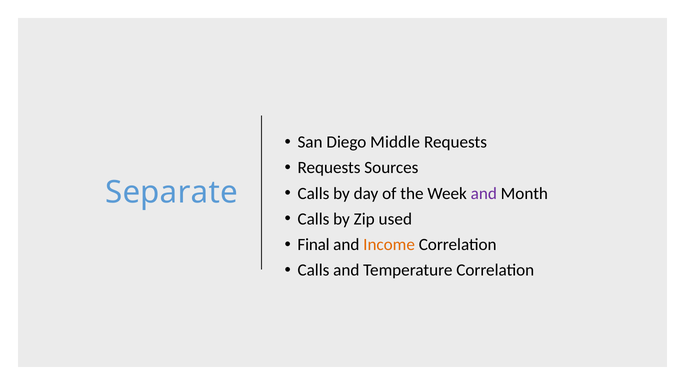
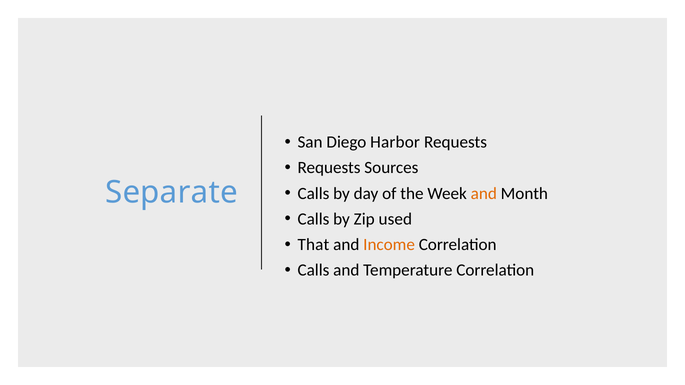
Middle: Middle -> Harbor (395, 142)
and colour: purple -> orange (484, 194)
Final: Final -> That (313, 245)
